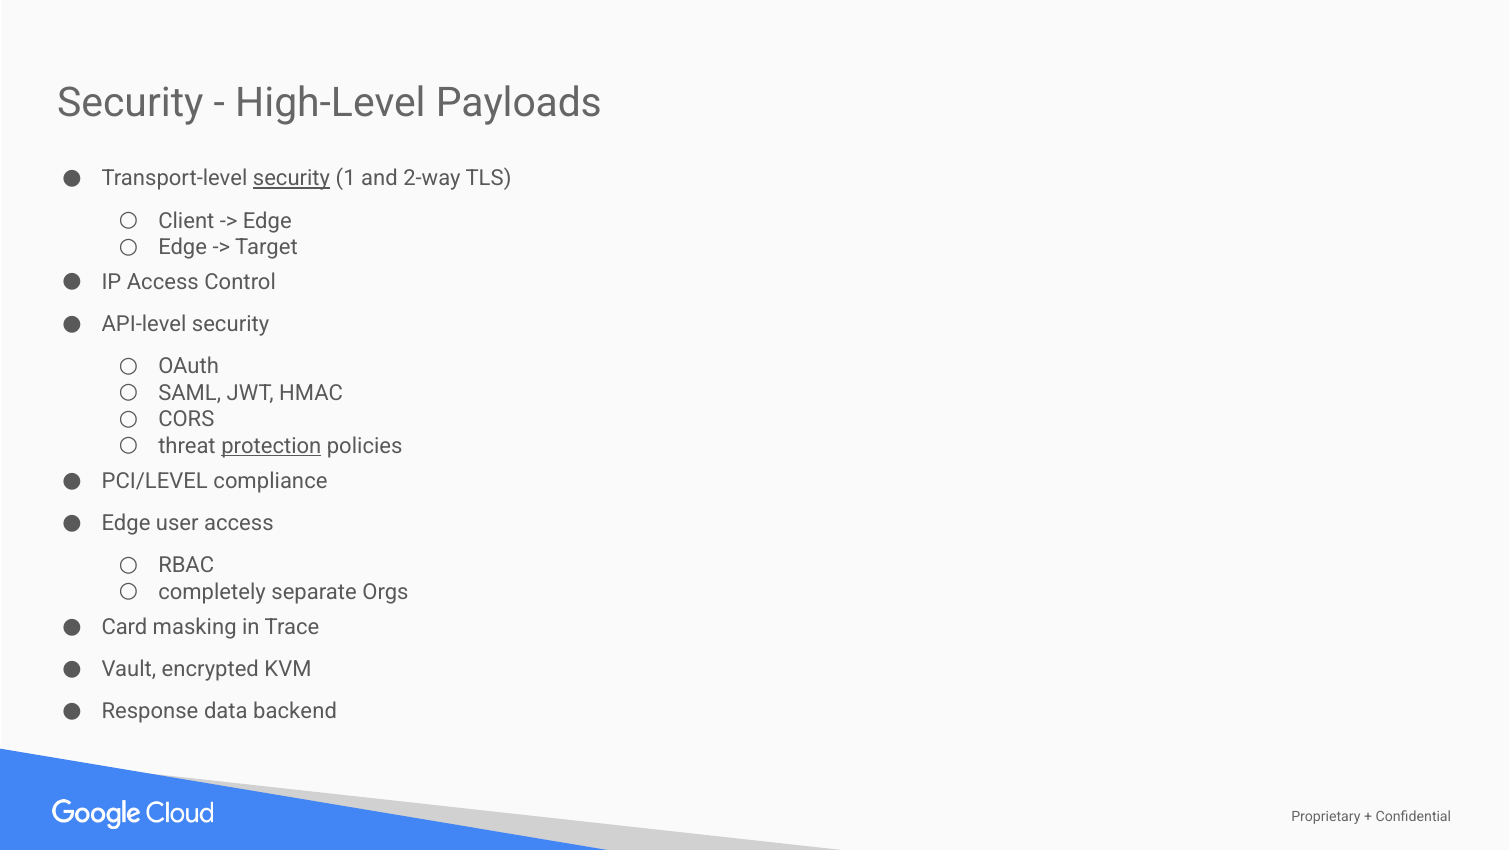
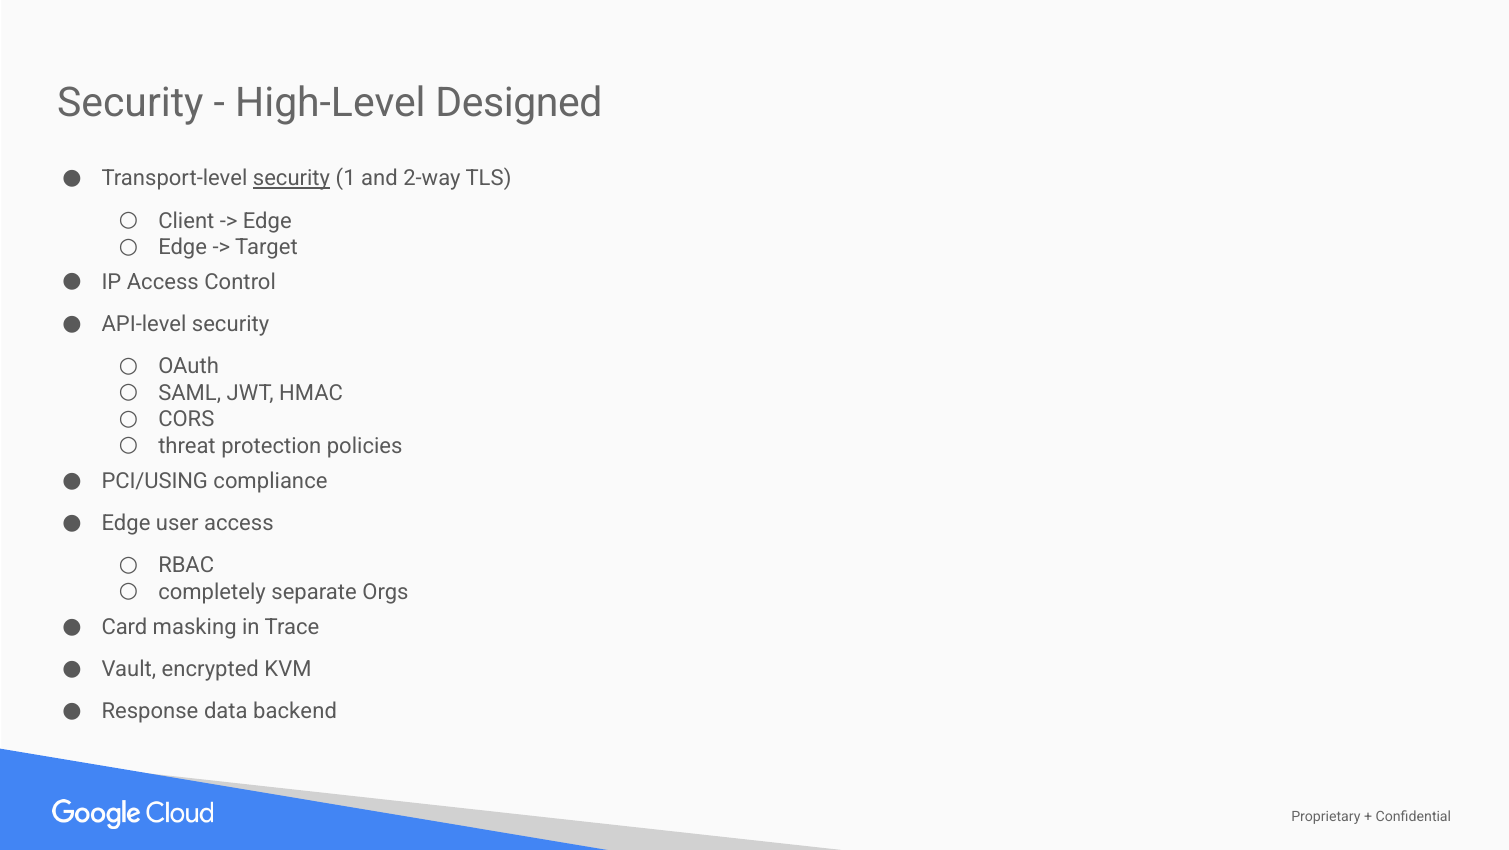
Payloads: Payloads -> Designed (519, 103)
protection underline: present -> none (271, 446)
PCI/LEVEL: PCI/LEVEL -> PCI/USING (155, 481)
